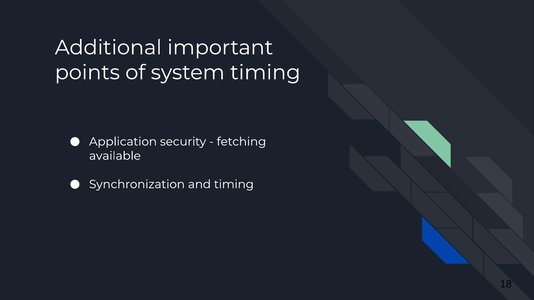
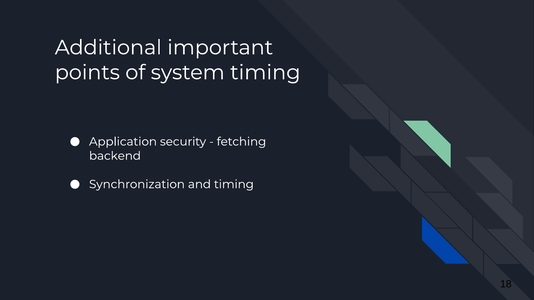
available: available -> backend (115, 156)
